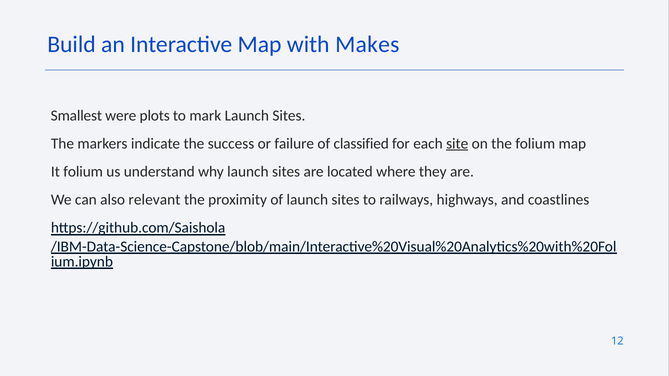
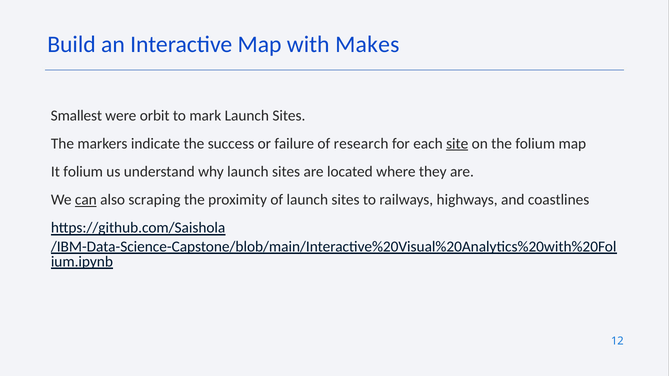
plots: plots -> orbit (155, 116)
classified: classified -> research (361, 144)
can underline: none -> present (86, 200)
relevant: relevant -> scraping (155, 200)
